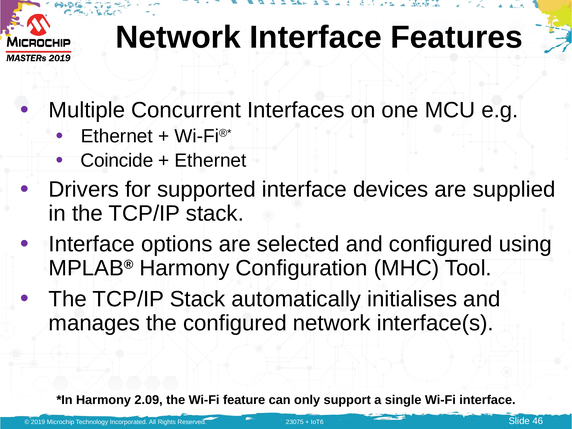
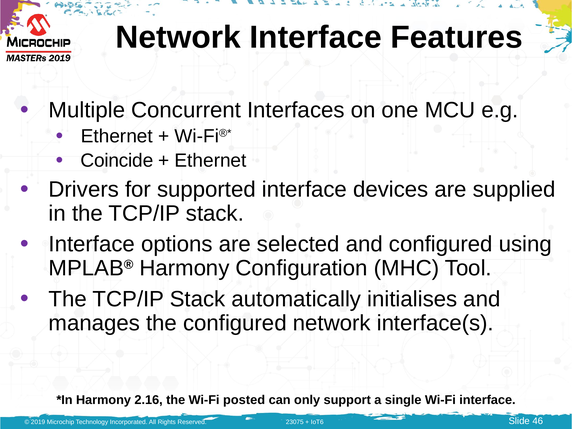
2.09: 2.09 -> 2.16 (149, 400)
feature: feature -> posted (244, 400)
